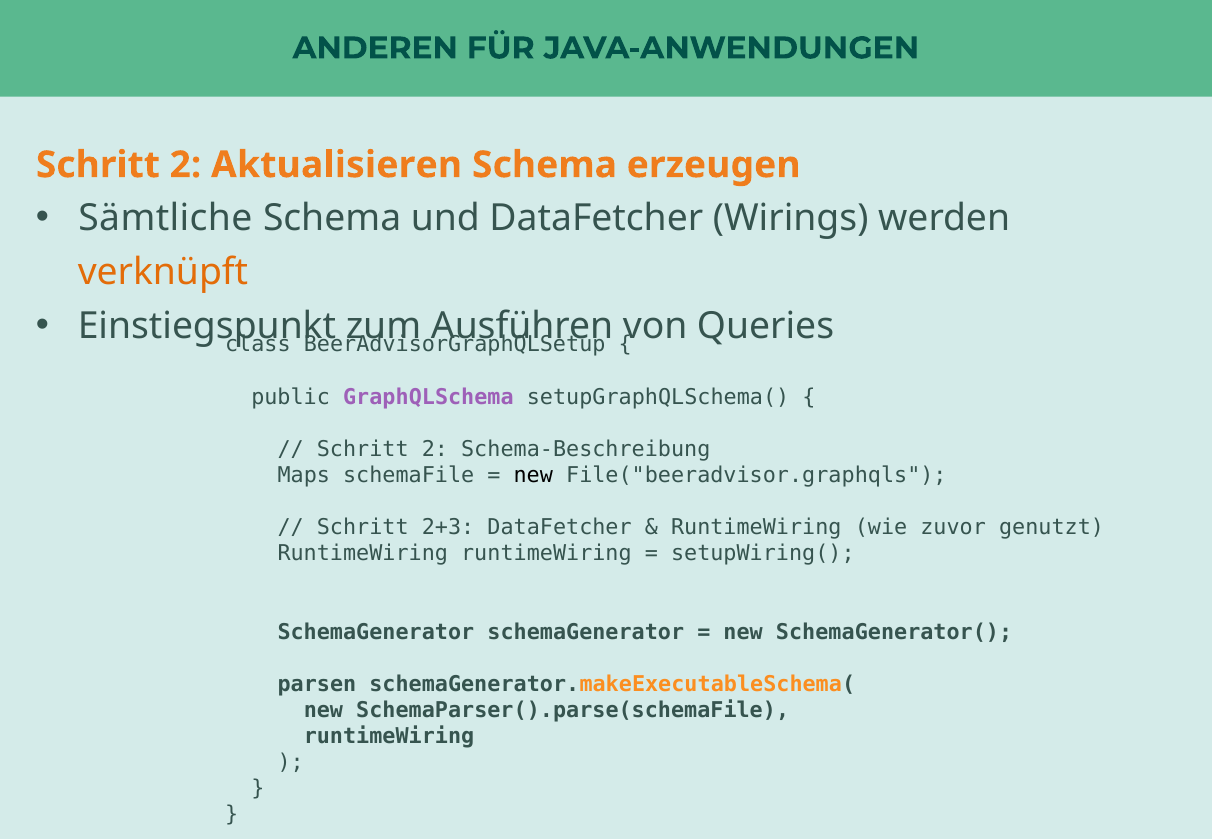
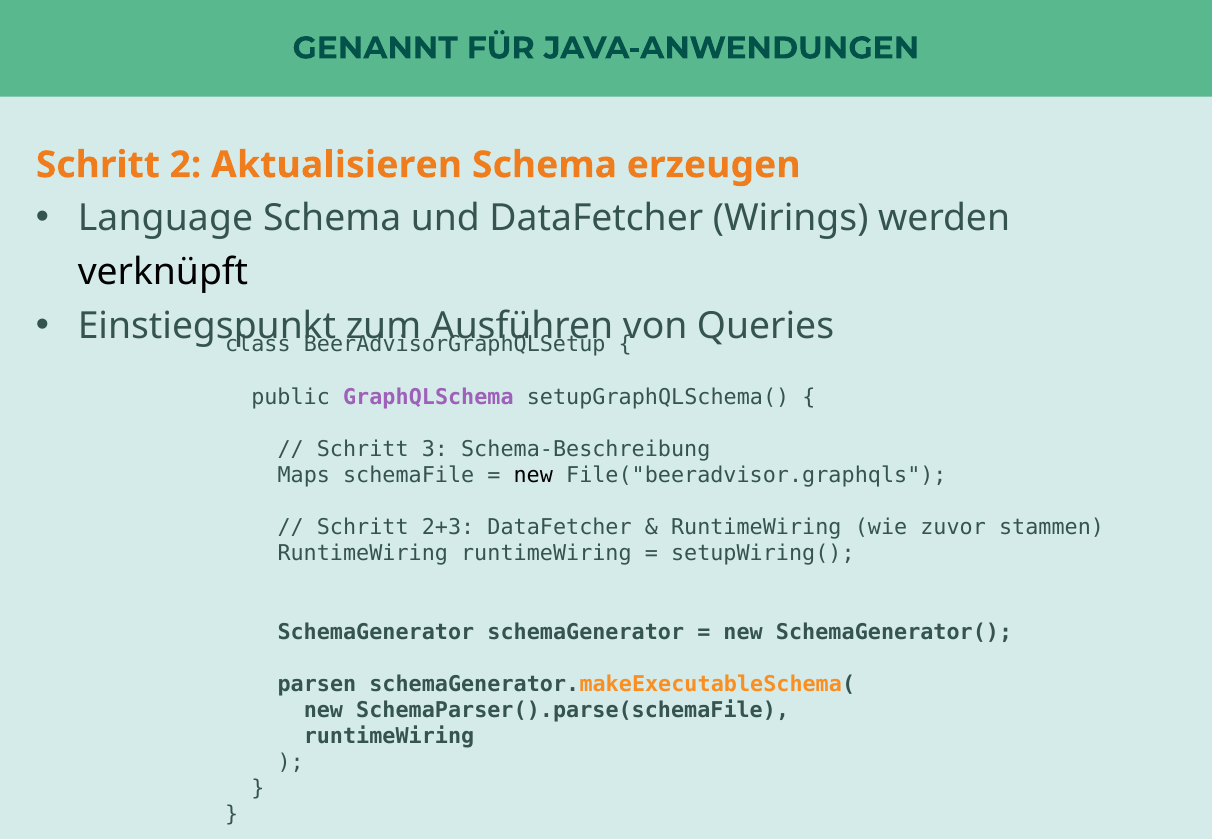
ANDEREN: ANDEREN -> GENANNT (375, 48)
Sämtliche: Sämtliche -> Language (165, 219)
verknüpft colour: orange -> black (163, 272)
2: 2 -> 3 (435, 449)
genutzt: genutzt -> stammen (1052, 528)
